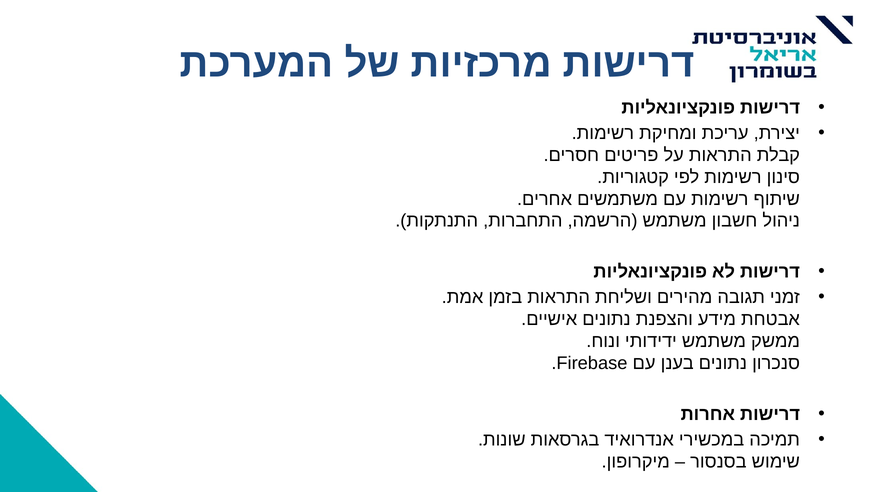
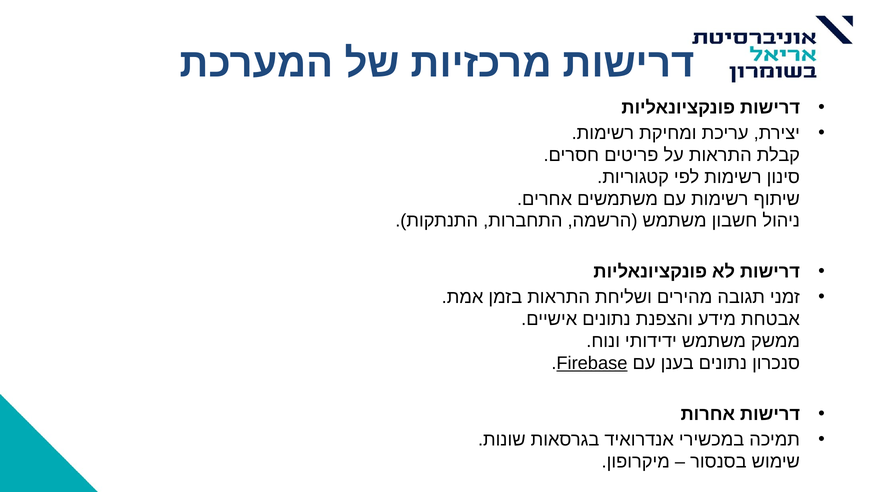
Firebase underline: none -> present (592, 363)
